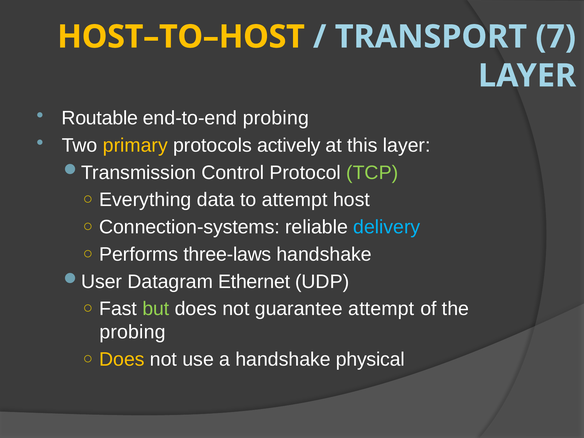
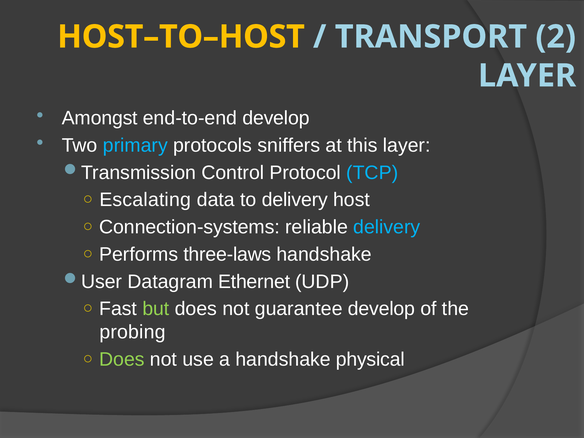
7: 7 -> 2 (556, 37)
Routable: Routable -> Amongst (100, 118)
end-to-end probing: probing -> develop (276, 118)
primary colour: yellow -> light blue (135, 145)
actively: actively -> sniffers (289, 145)
TCP colour: light green -> light blue (372, 173)
Everything: Everything -> Escalating (145, 200)
to attempt: attempt -> delivery (295, 200)
guarantee attempt: attempt -> develop (382, 309)
Does colour: yellow -> light green (122, 359)
